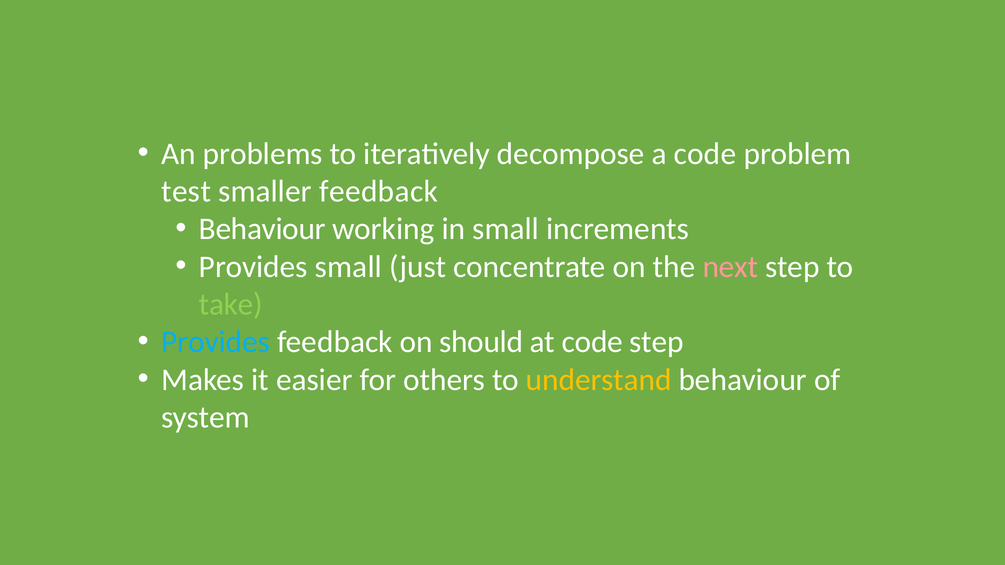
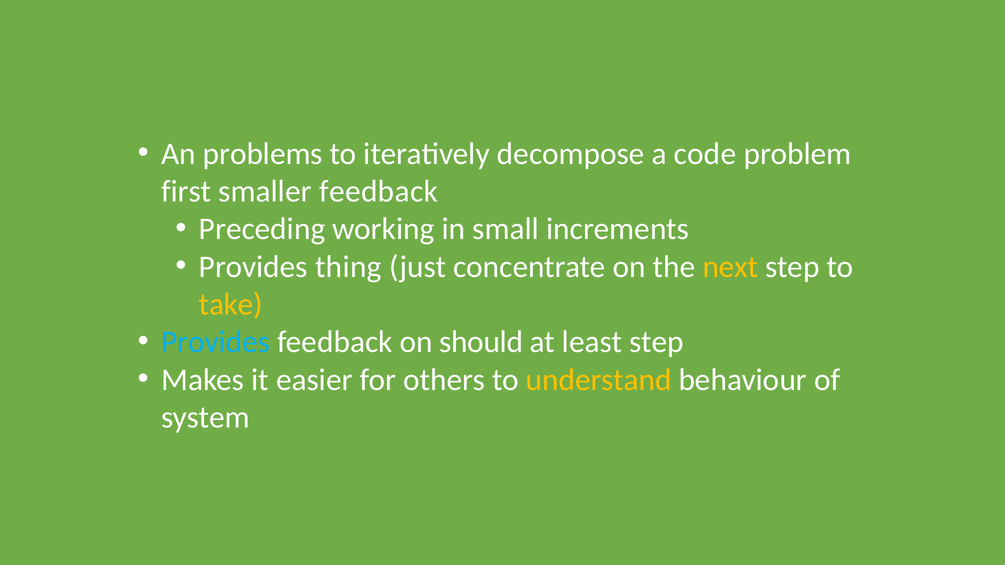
test: test -> first (186, 192)
Behaviour: Behaviour -> Preceding (262, 229)
Provides small: small -> thing (348, 267)
next colour: pink -> yellow (730, 267)
take colour: light green -> yellow (231, 305)
at code: code -> least (592, 342)
